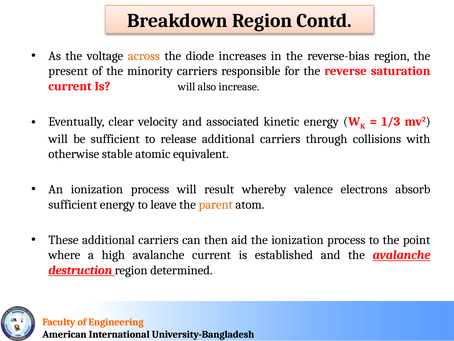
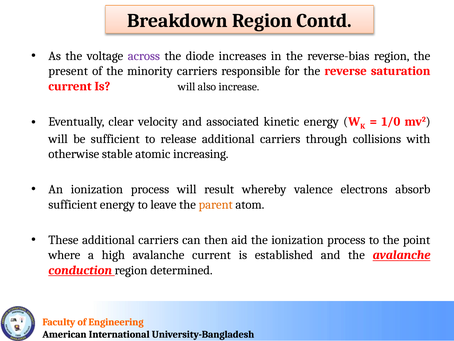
across colour: orange -> purple (144, 56)
1/3: 1/3 -> 1/0 (391, 121)
equivalent: equivalent -> increasing (201, 154)
destruction: destruction -> conduction (80, 270)
